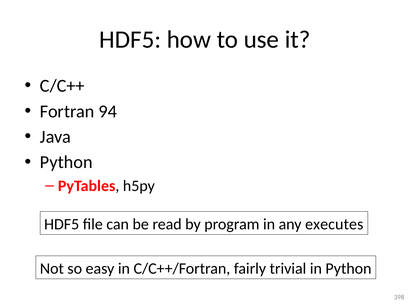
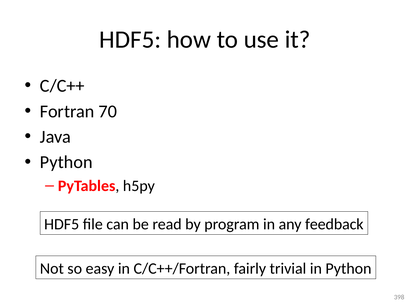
94: 94 -> 70 (108, 112)
executes: executes -> feedback (334, 225)
